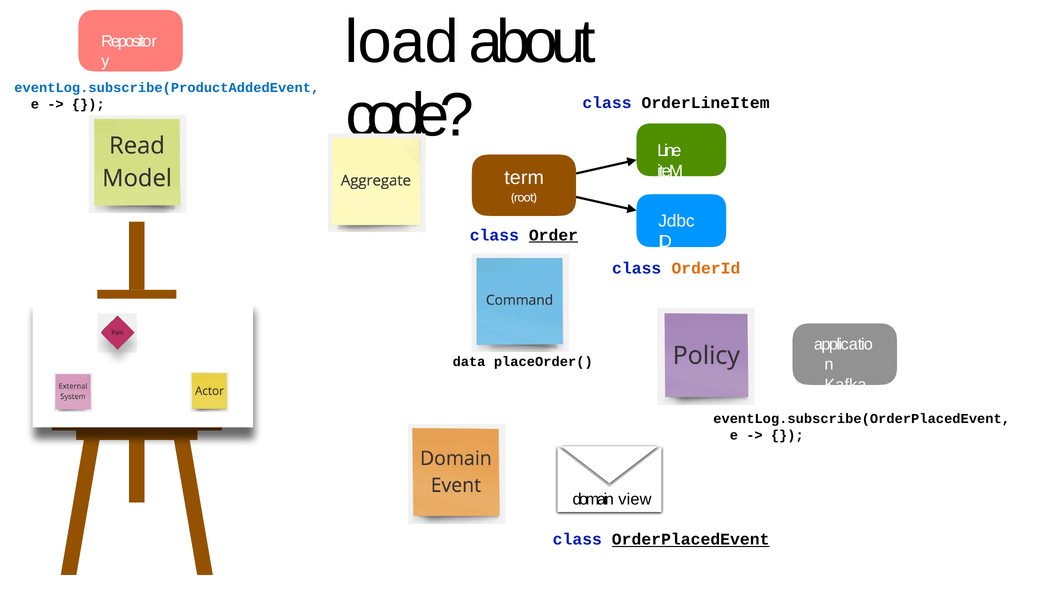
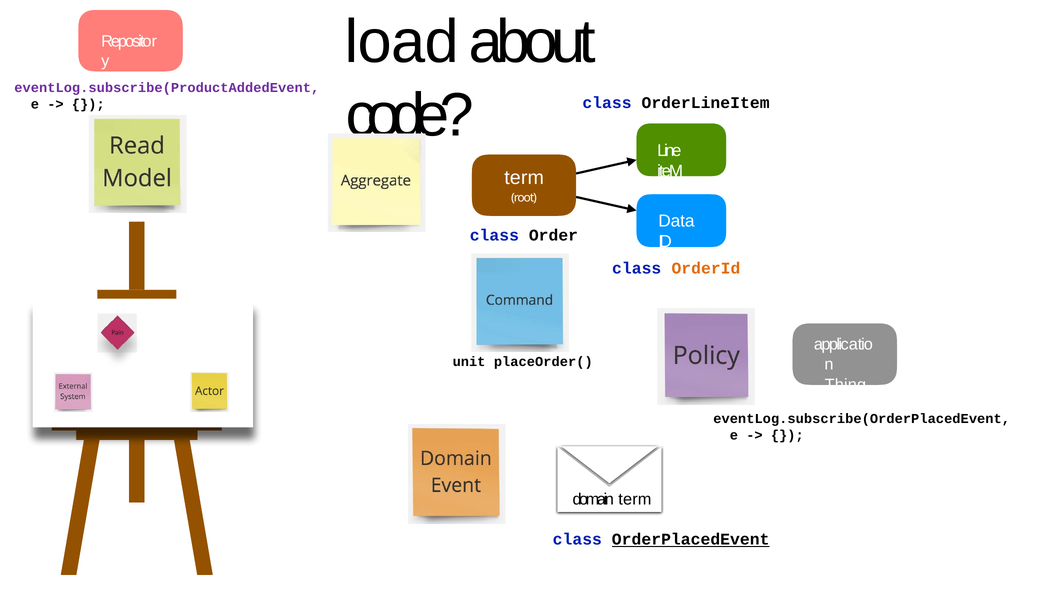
eventLog.subscribe(ProductAddedEvent colour: blue -> purple (167, 88)
Jdbc: Jdbc -> Data (676, 221)
Order underline: present -> none (553, 235)
data: data -> unit (469, 362)
Kafka: Kafka -> Thing (845, 385)
domain view: view -> term (635, 499)
